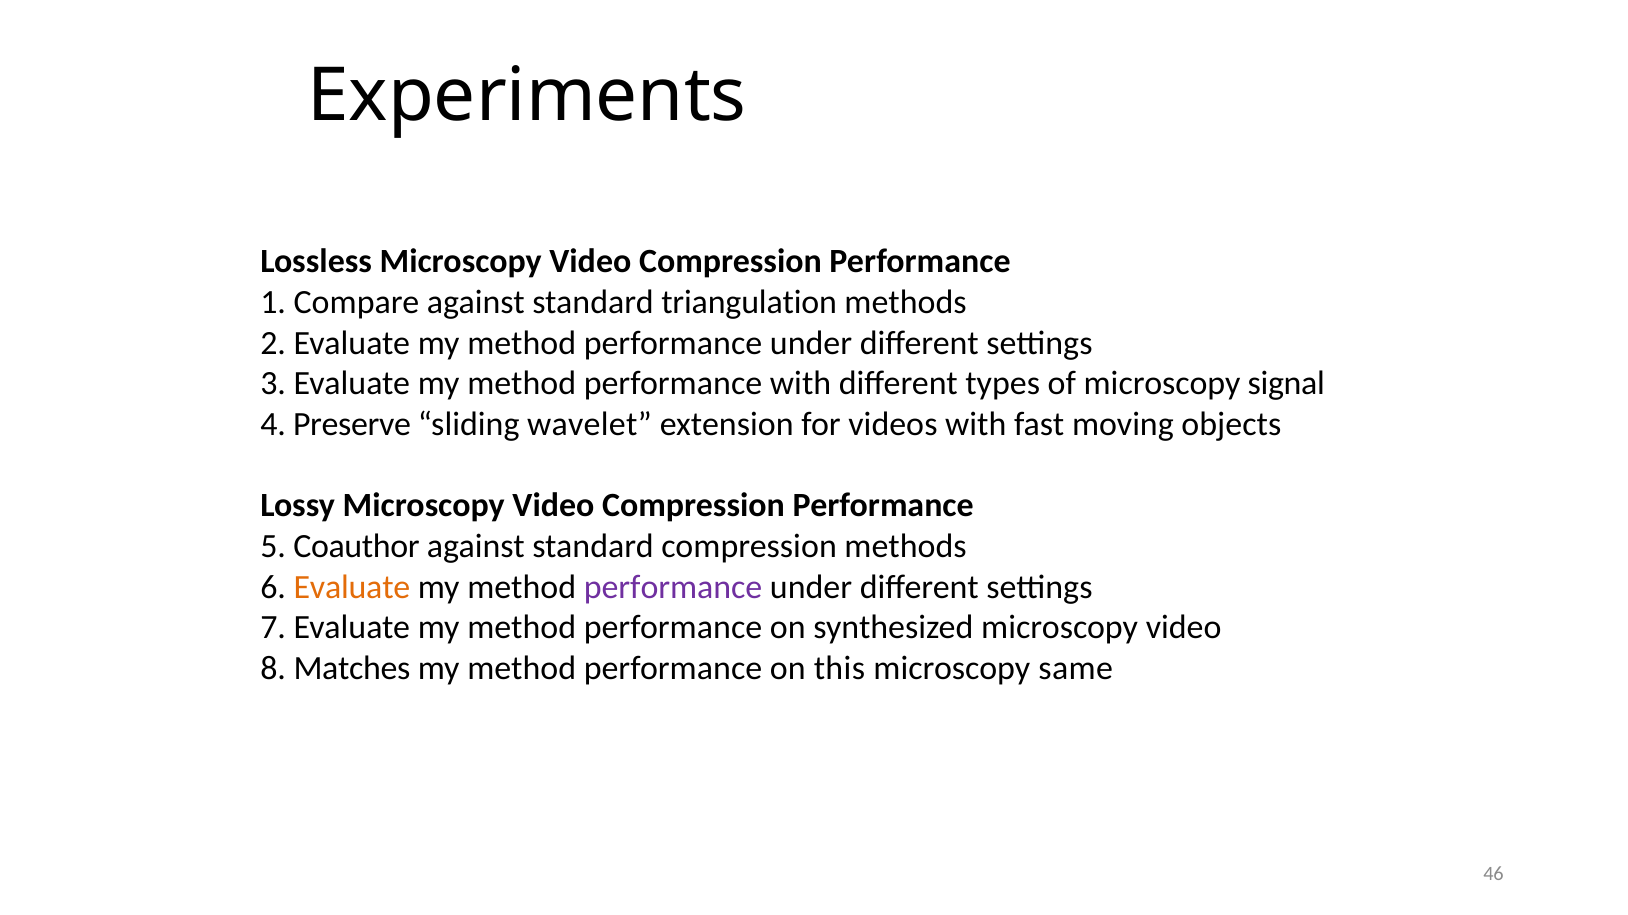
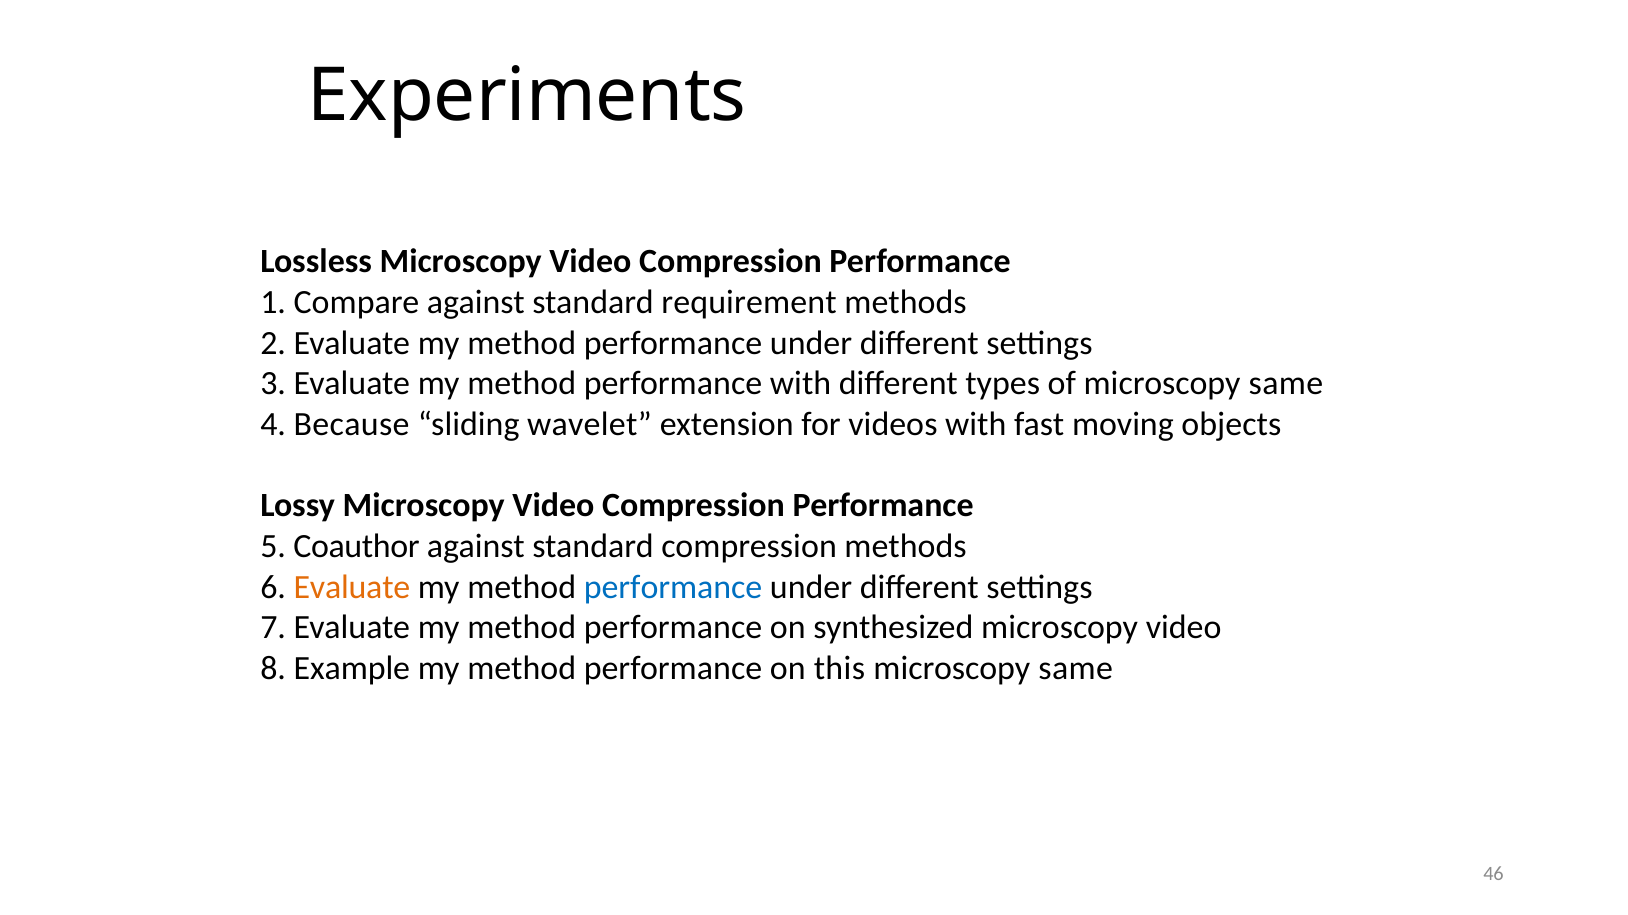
triangulation: triangulation -> requirement (749, 302)
of microscopy signal: signal -> same (1286, 384)
Preserve: Preserve -> Because (352, 425)
performance colour: purple -> blue (673, 587)
Matches: Matches -> Example (352, 669)
